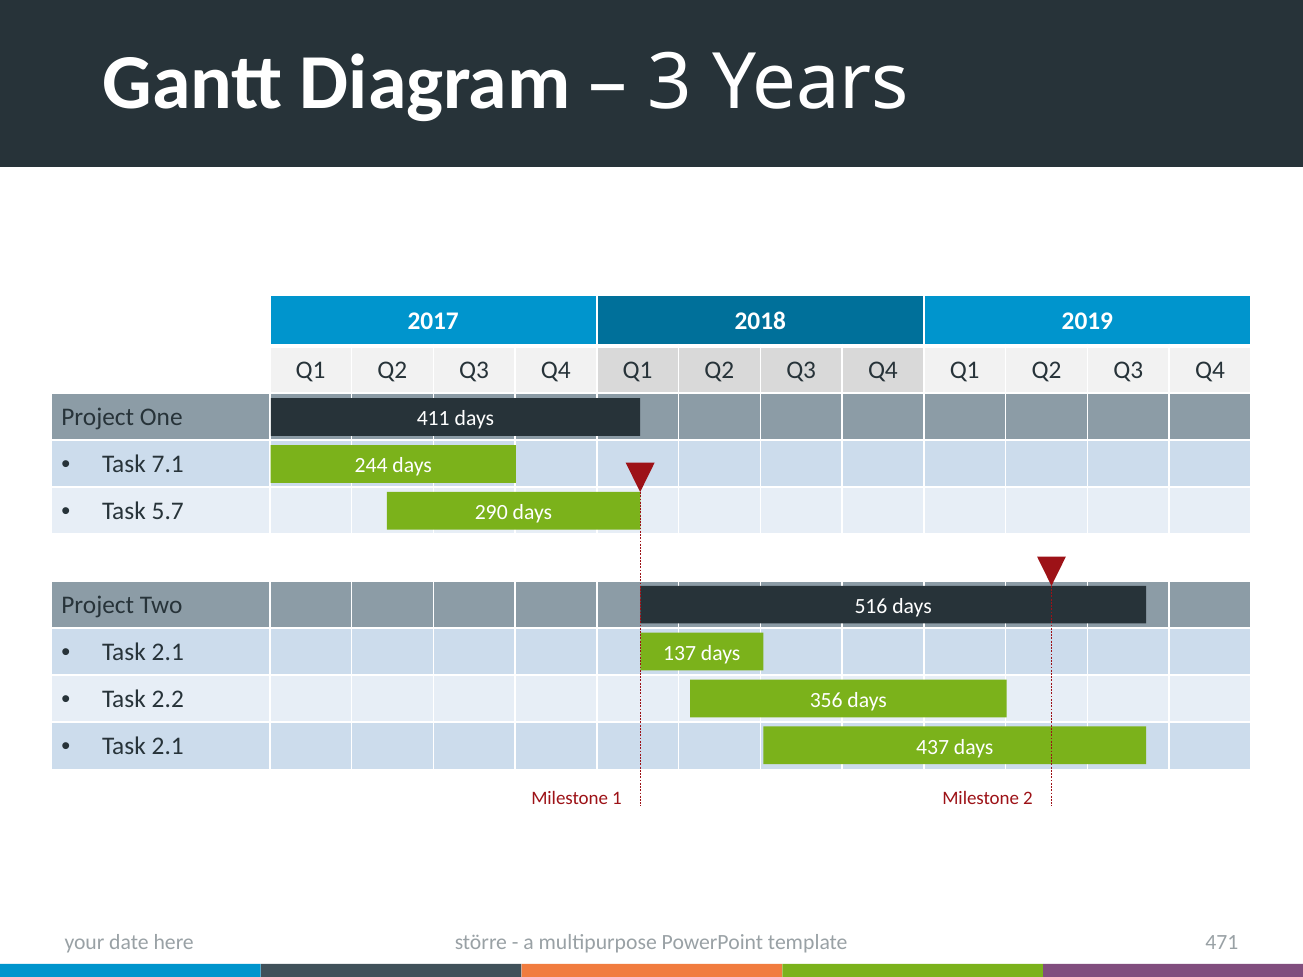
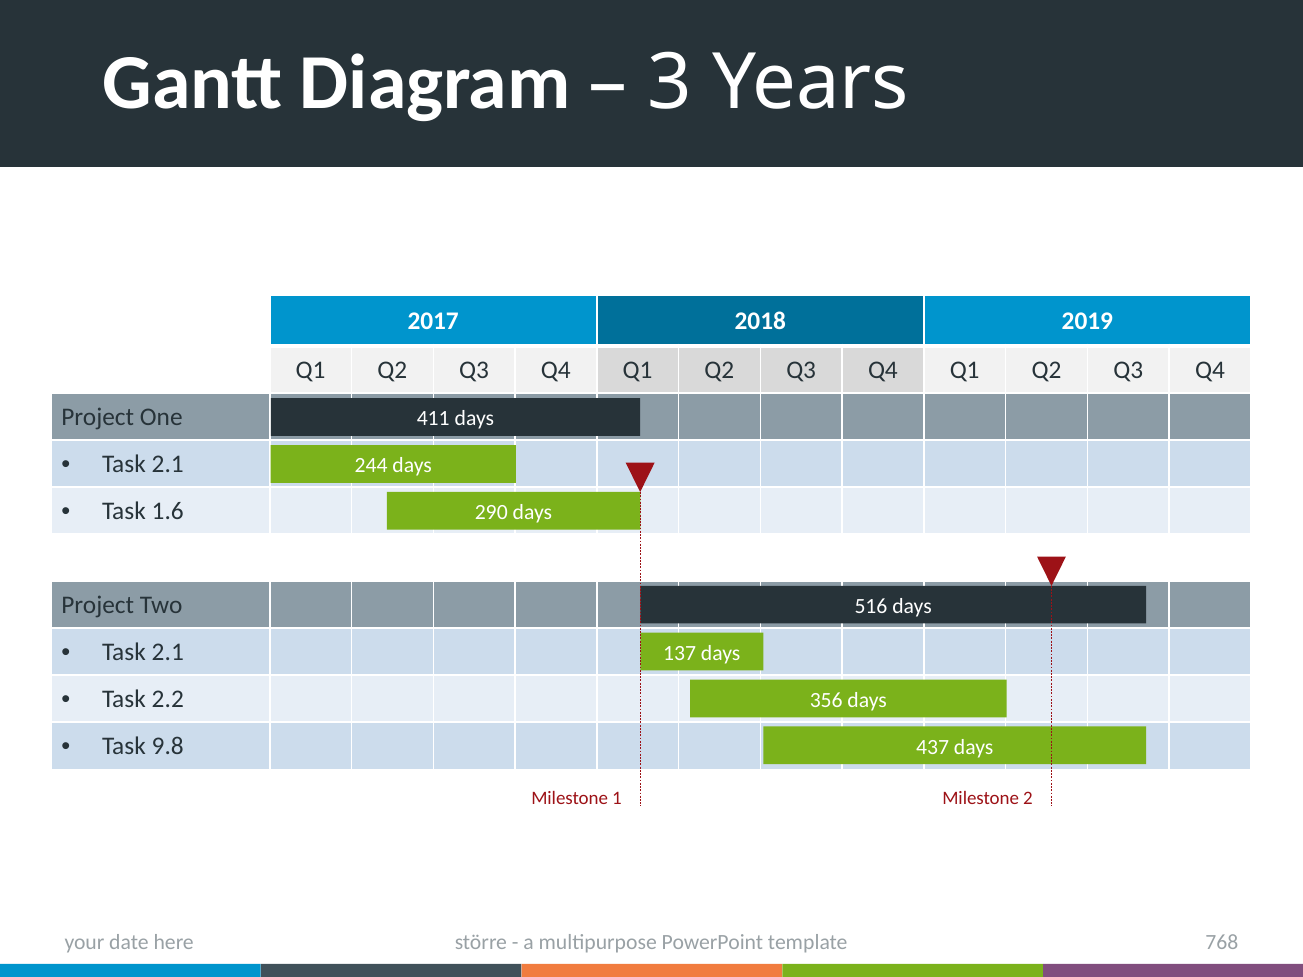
7.1: 7.1 -> 2.1 (168, 464)
5.7: 5.7 -> 1.6 (168, 511)
2.1: 2.1 -> 9.8 (168, 746)
471: 471 -> 768 (1222, 943)
